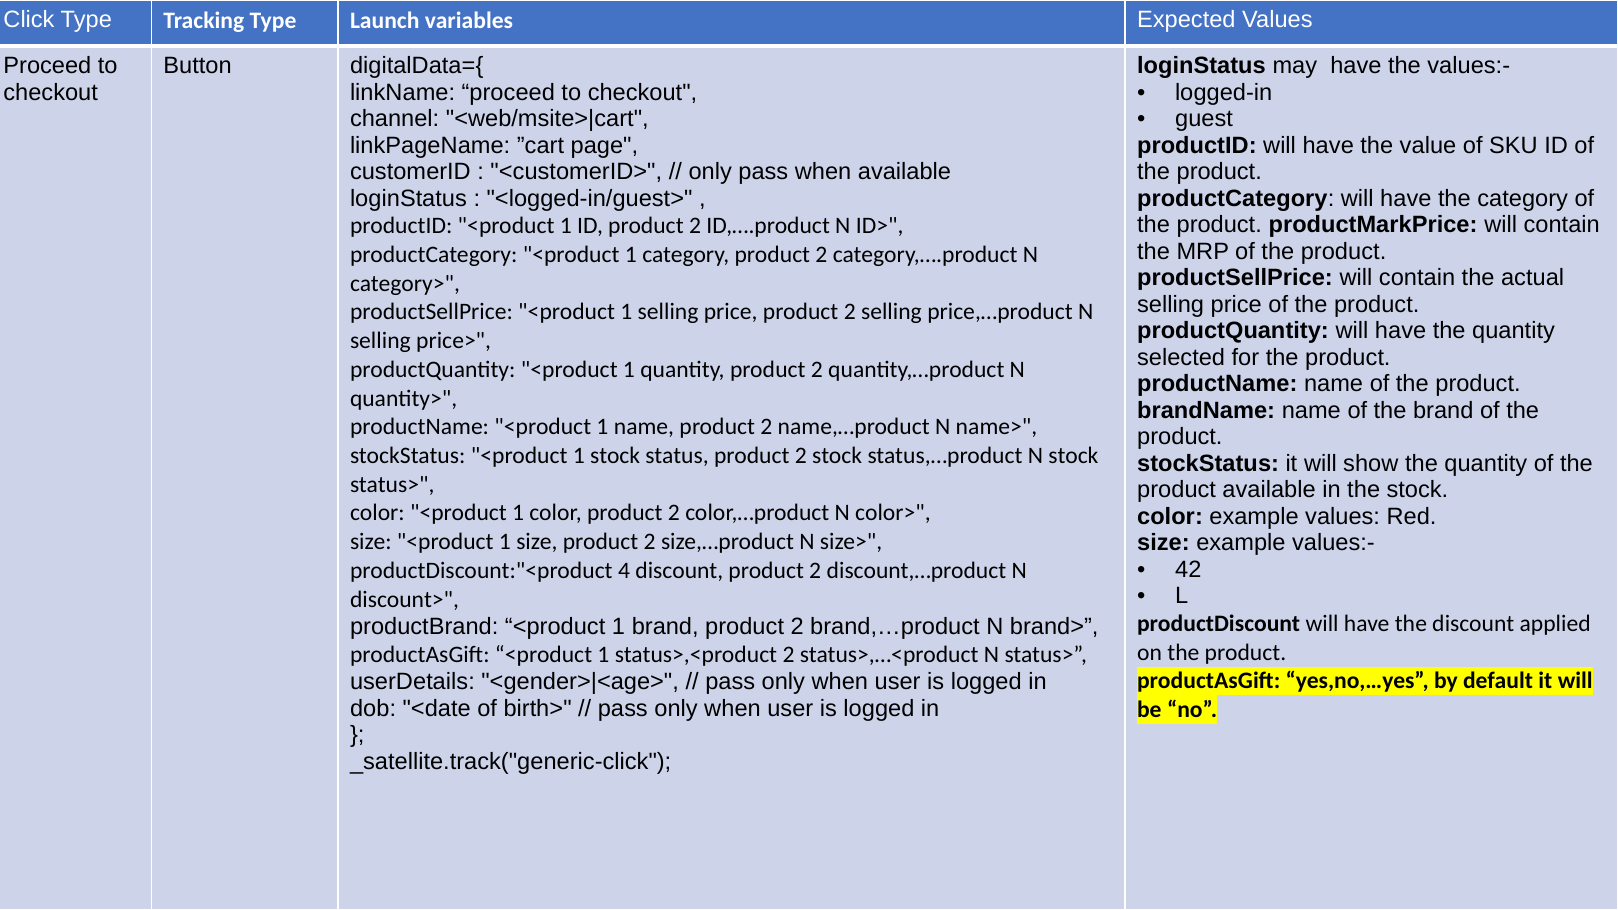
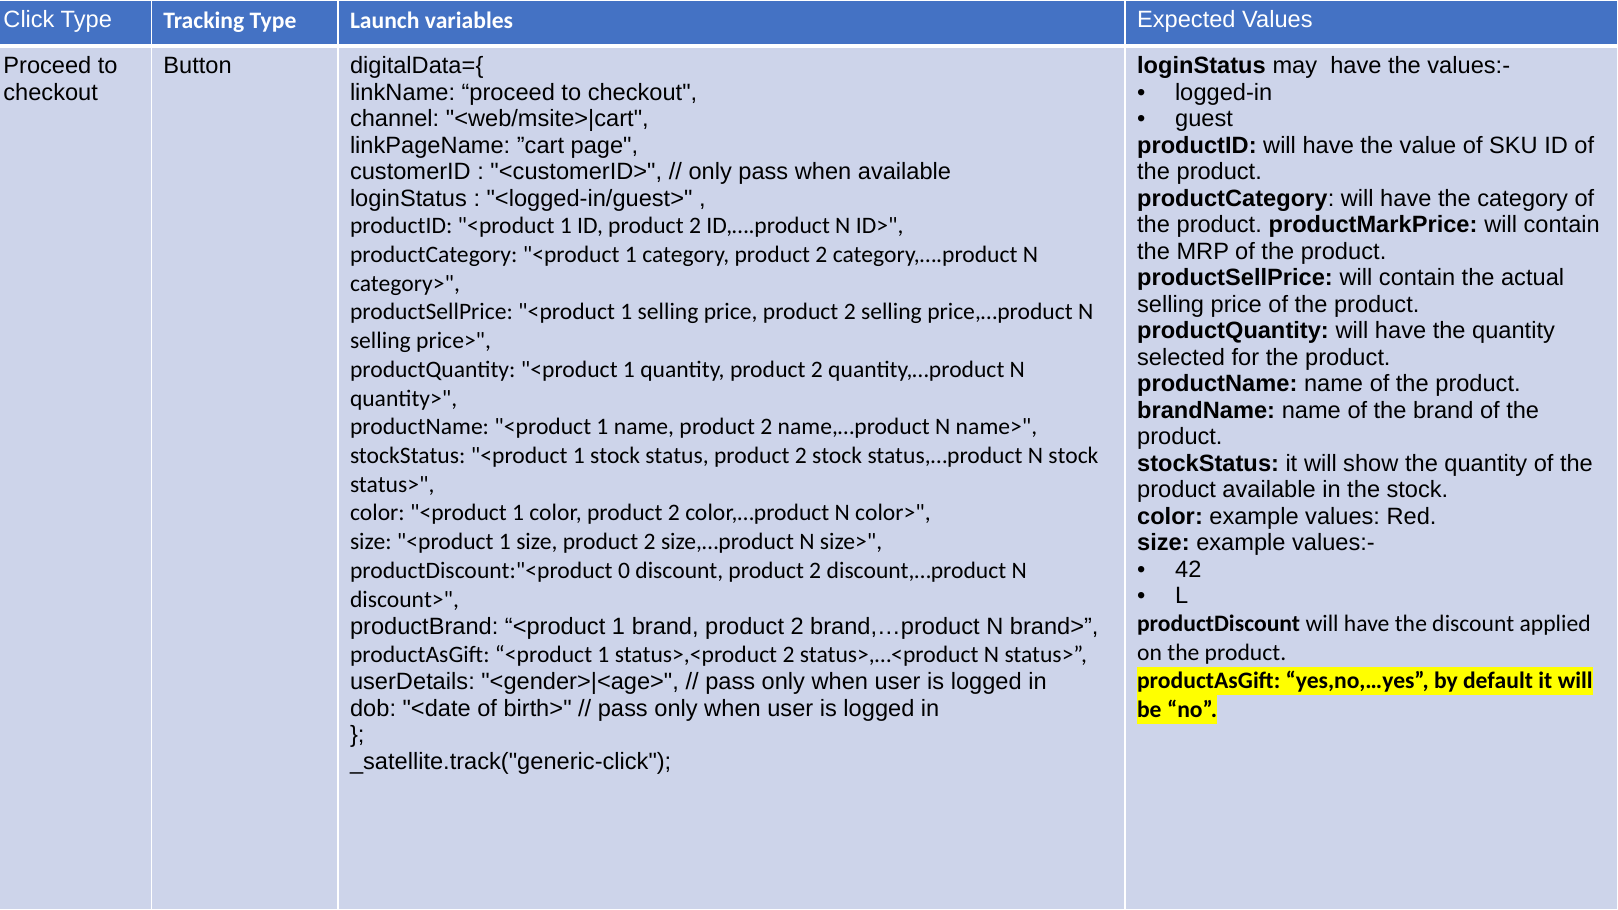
4: 4 -> 0 (624, 571)
